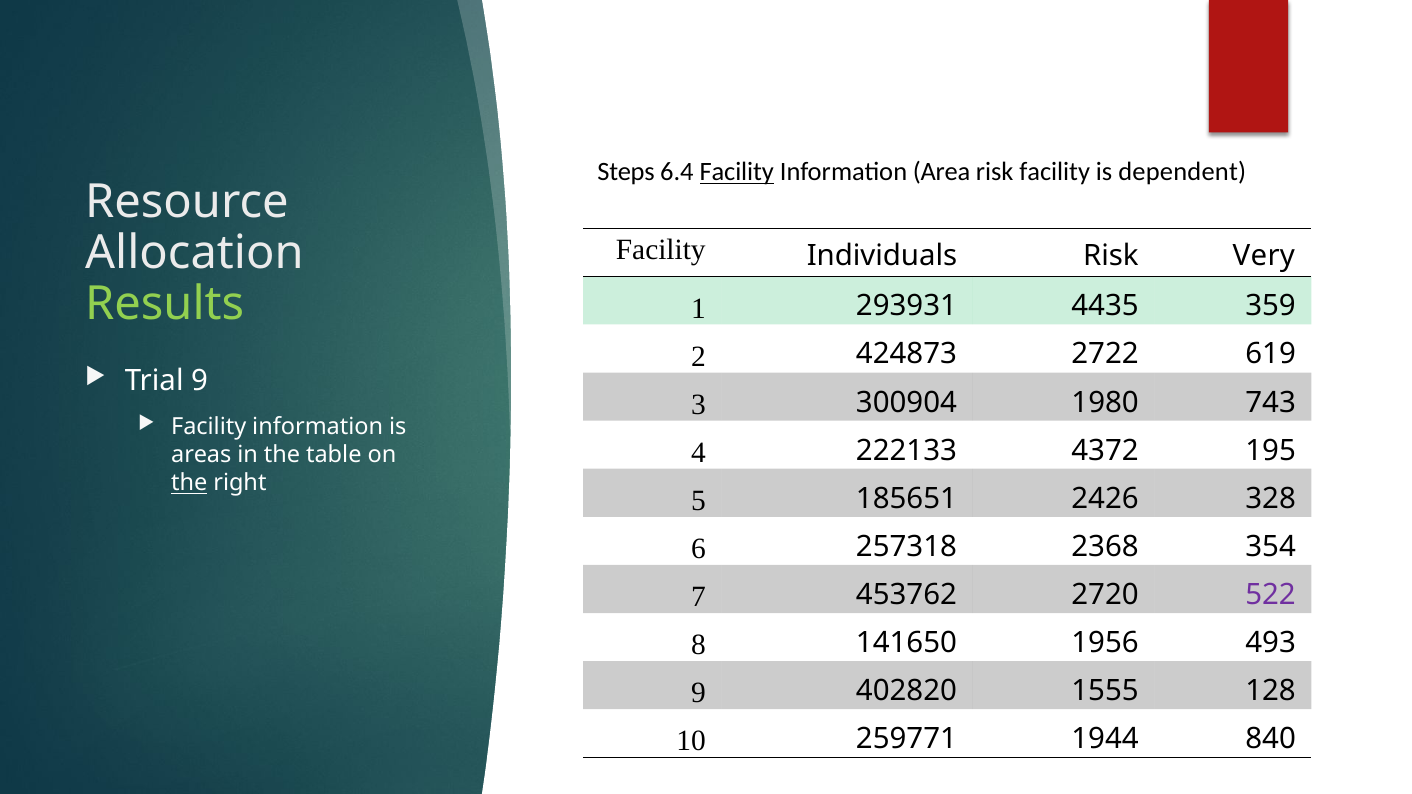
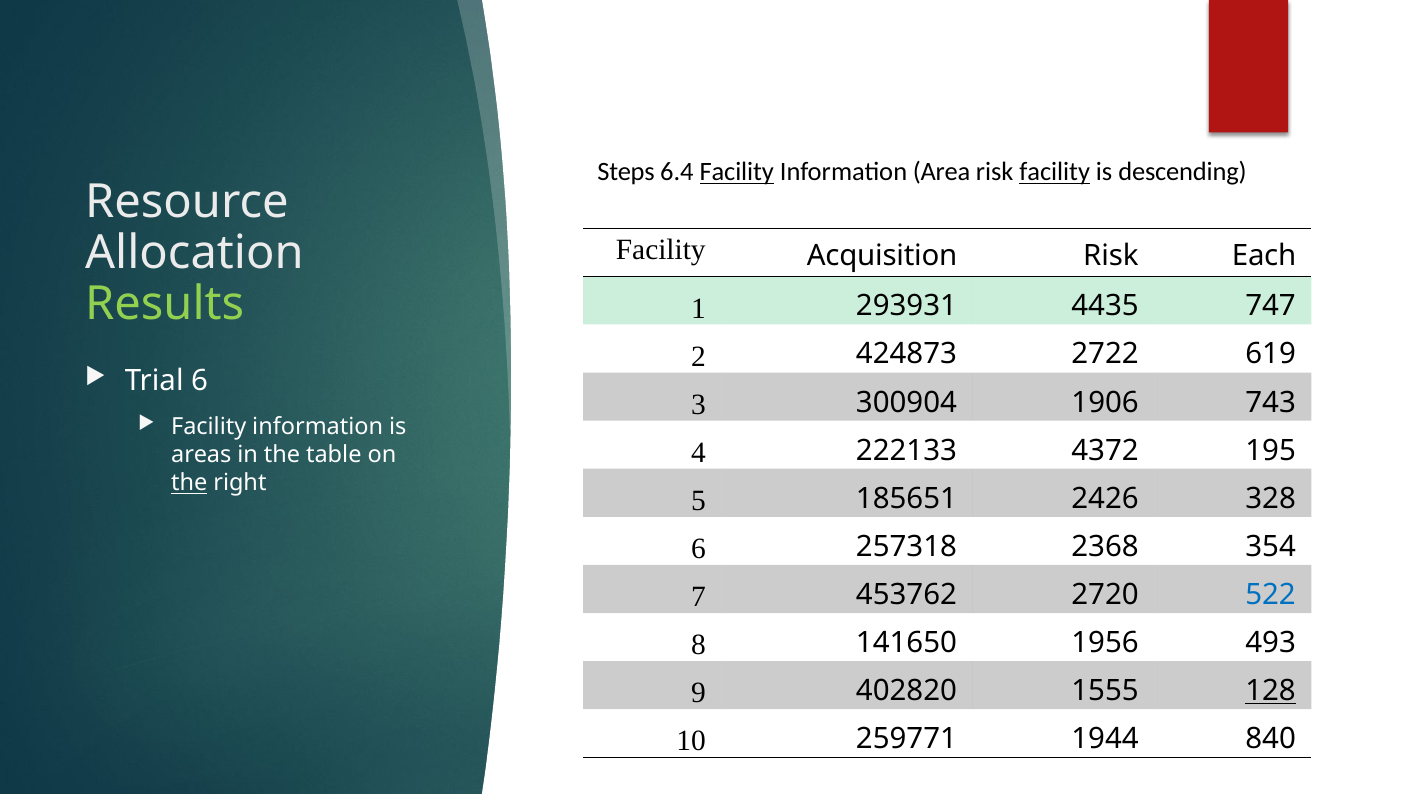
facility underline: none -> present (1055, 172)
dependent: dependent -> descending (1182, 172)
Individuals: Individuals -> Acquisition (882, 256)
Very: Very -> Each (1264, 256)
359: 359 -> 747 (1271, 306)
Trial 9: 9 -> 6 (200, 381)
1980: 1980 -> 1906 (1105, 402)
522 colour: purple -> blue (1271, 595)
128 underline: none -> present (1271, 691)
